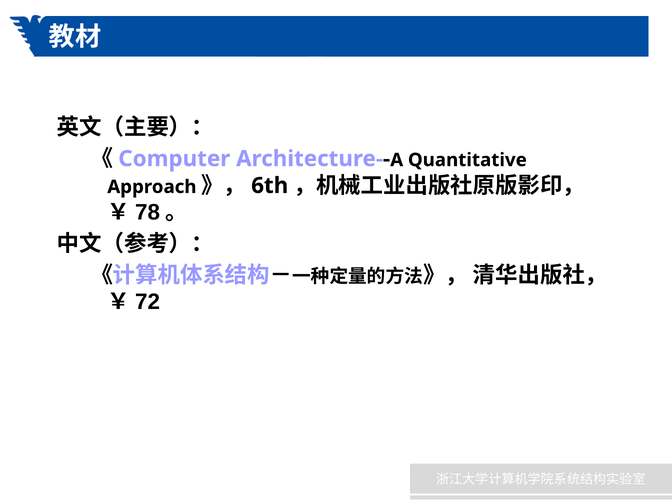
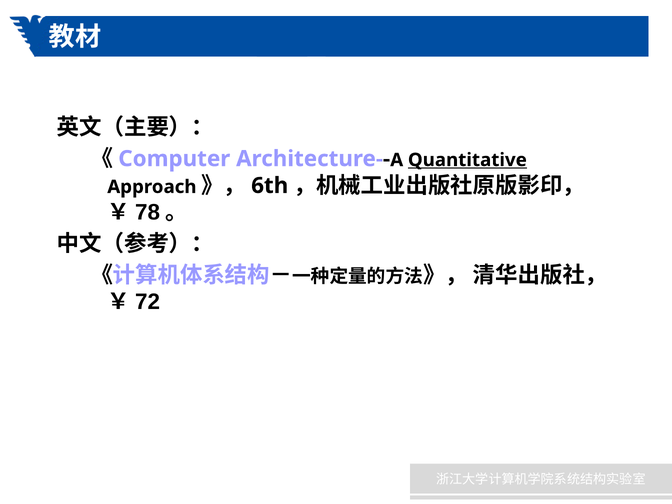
Quantitative underline: none -> present (467, 160)
